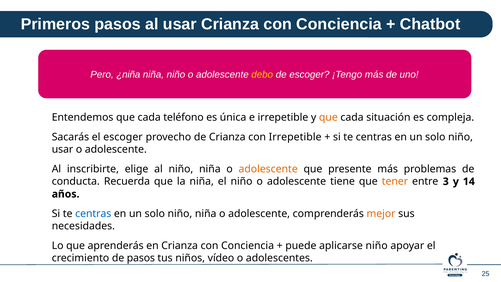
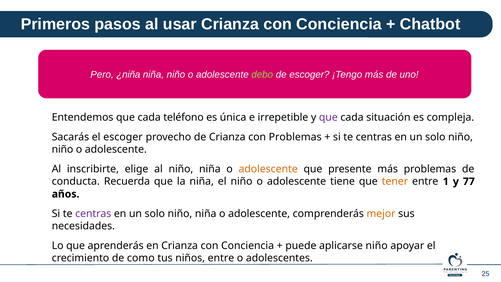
debo colour: yellow -> light green (262, 75)
que colour: orange -> purple (328, 117)
con Irrepetible: Irrepetible -> Problemas (295, 137)
usar: usar -> niño (63, 149)
3: 3 -> 1 (446, 181)
14: 14 -> 77 (469, 181)
centras colour: blue -> purple (93, 213)
de pasos: pasos -> como (141, 258)
niños vídeo: vídeo -> entre (221, 258)
